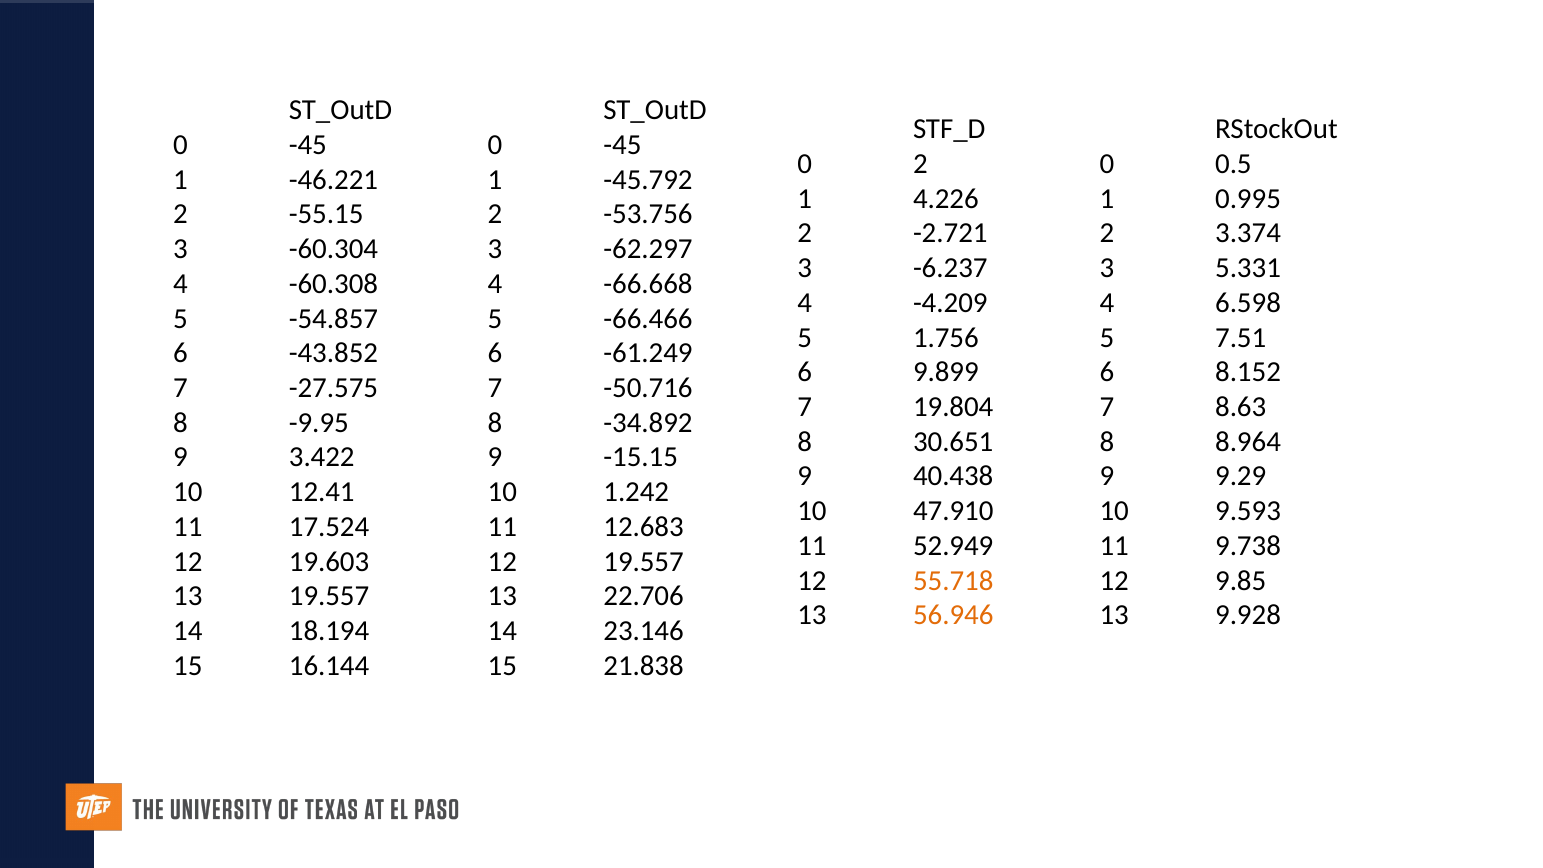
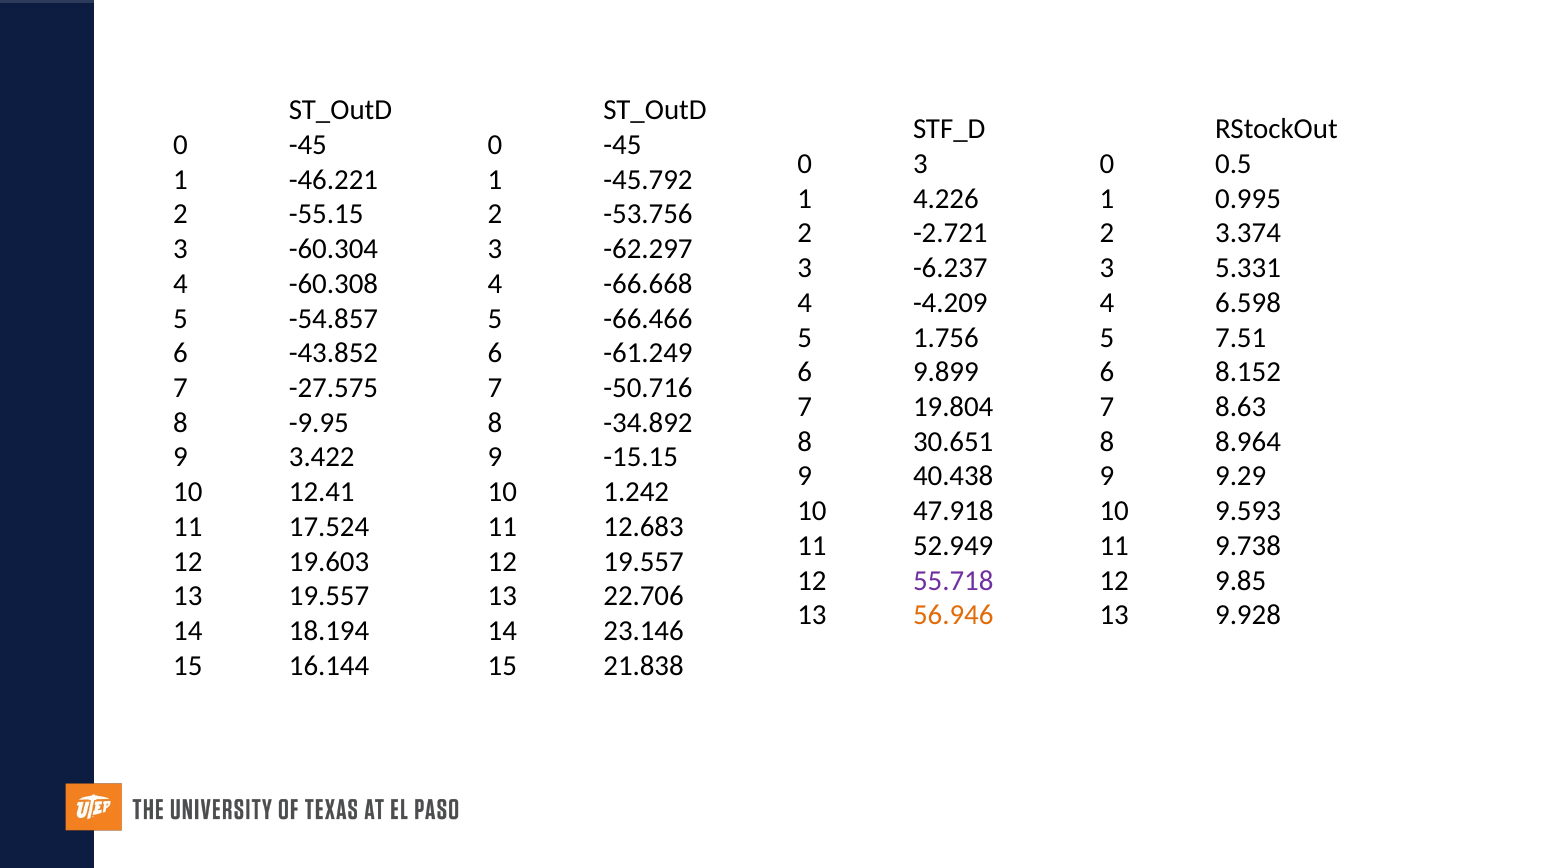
0 2: 2 -> 3 (920, 164)
47.910: 47.910 -> 47.918 (953, 511)
55.718 colour: orange -> purple (953, 580)
